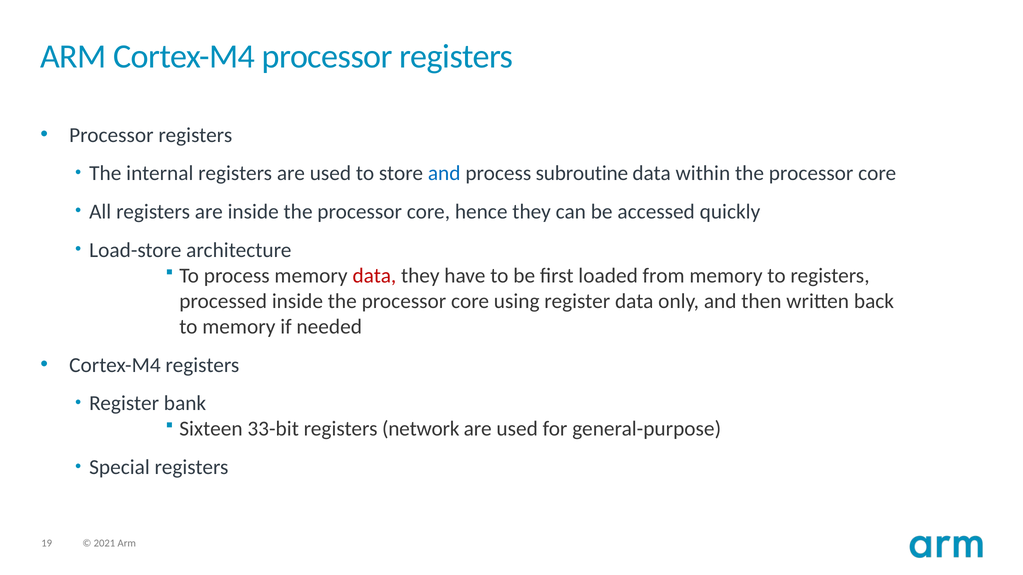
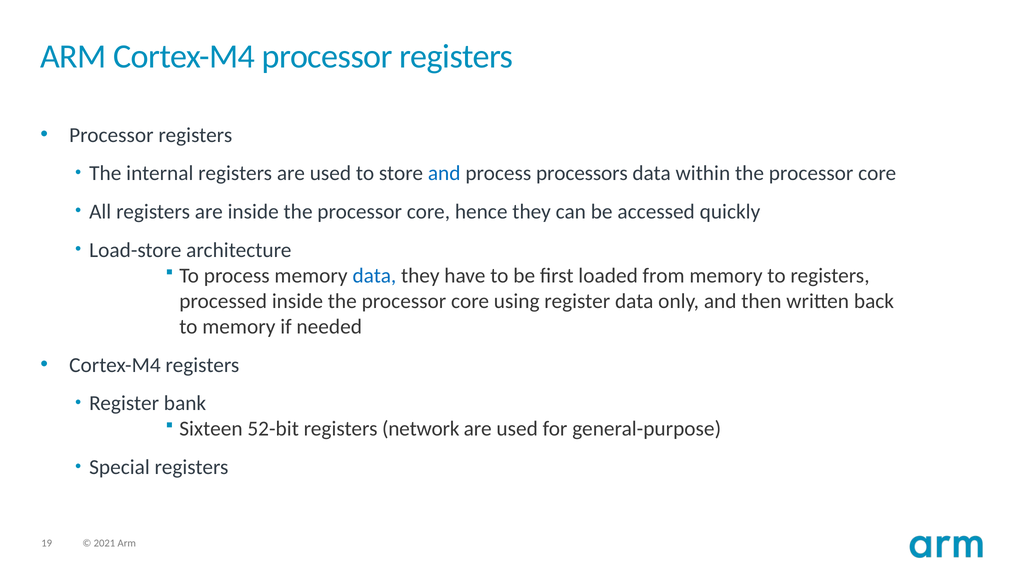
subroutine: subroutine -> processors (582, 173)
data colour: red -> blue (374, 276)
33-bit: 33-bit -> 52-bit (273, 429)
